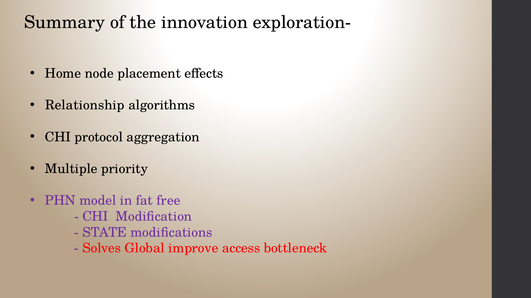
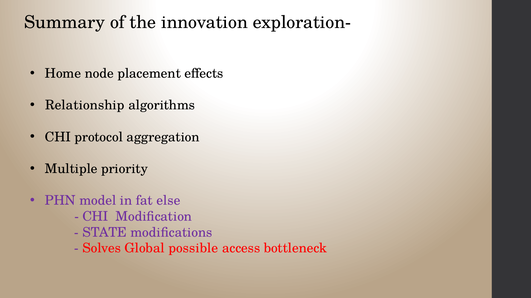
free: free -> else (168, 201)
improve: improve -> possible (193, 249)
